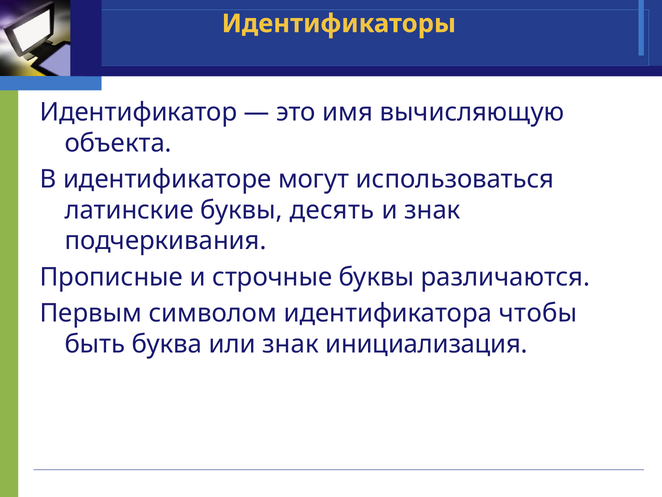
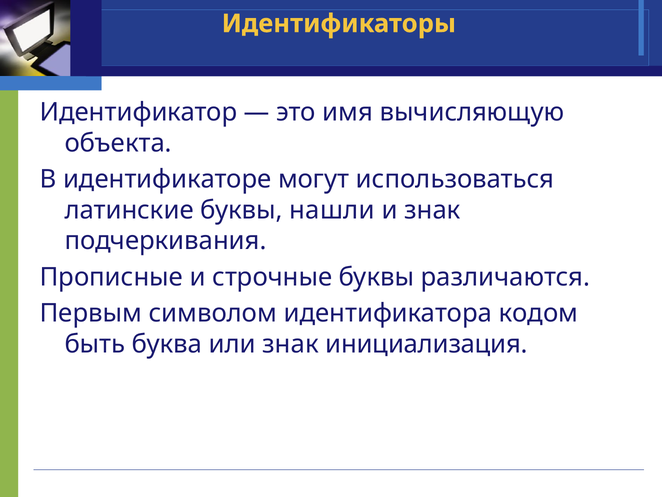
десять: десять -> нашли (332, 210)
чтобы: чтобы -> кодом (538, 313)
